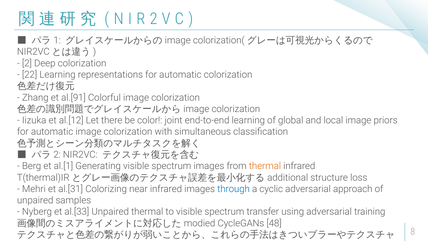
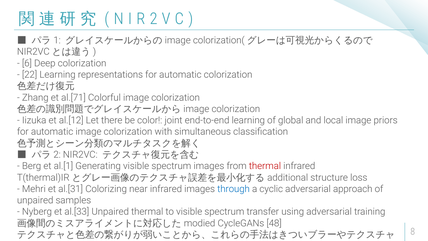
2: 2 -> 6 (27, 63)
al.[91: al.[91 -> al.[71 (73, 97)
thermal colour: orange -> red (265, 166)
